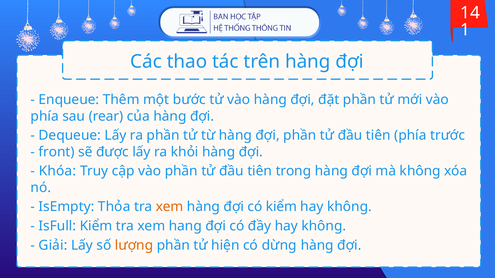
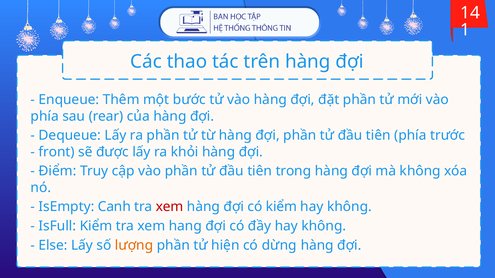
Khóa: Khóa -> Điểm (58, 171)
Thỏa: Thỏa -> Canh (114, 207)
xem colour: orange -> red (170, 207)
Giải: Giải -> Else (53, 246)
